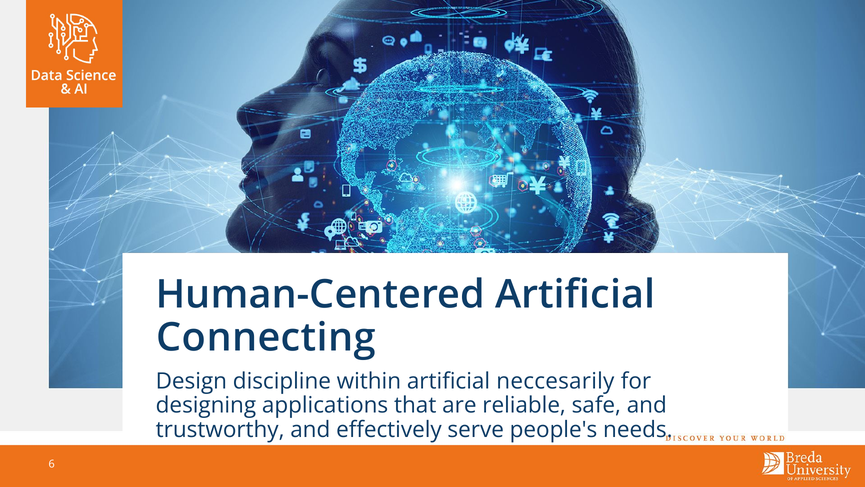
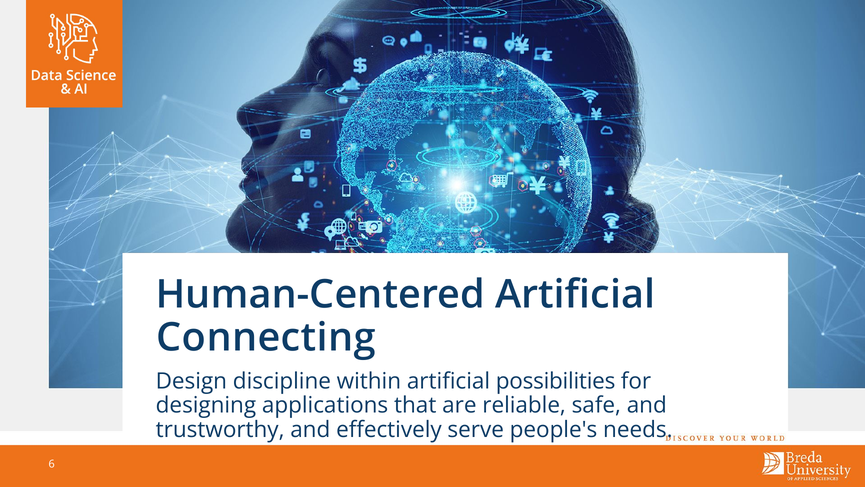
neccesarily: neccesarily -> possibilities (556, 381)
